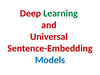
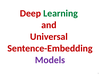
Models colour: blue -> purple (50, 60)
